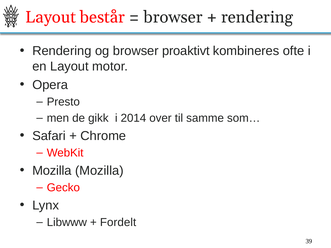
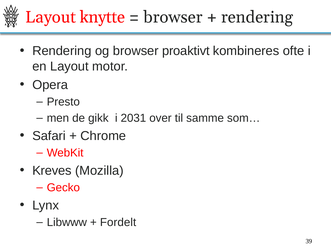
består: består -> knytte (103, 17)
2014: 2014 -> 2031 (133, 118)
Mozilla: Mozilla -> Kreves (52, 171)
